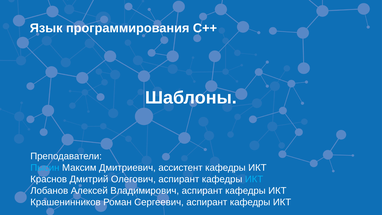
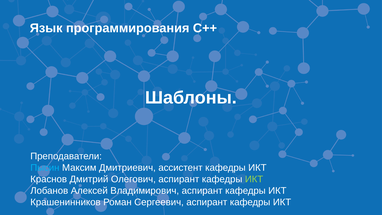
ИКТ colour: light blue -> light green (254, 179)
